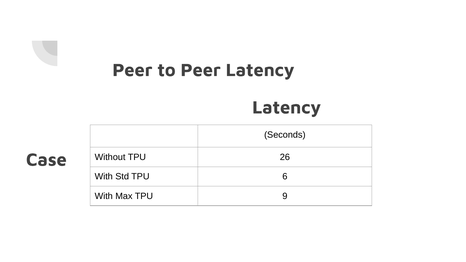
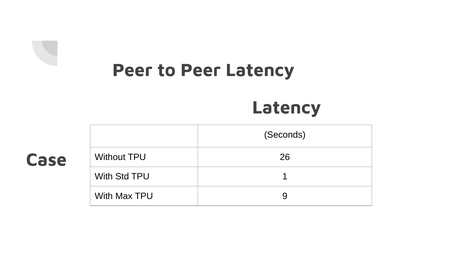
6: 6 -> 1 (285, 177)
